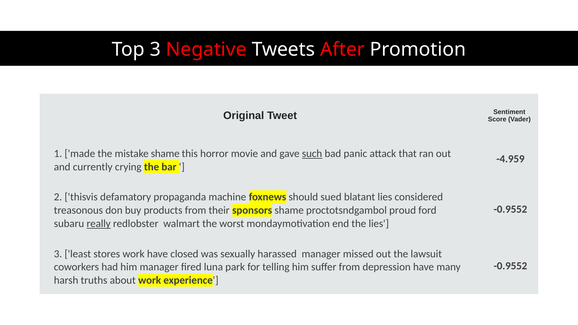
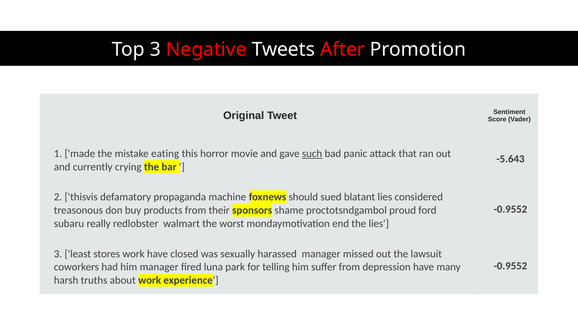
mistake shame: shame -> eating (165, 154)
-4.959: -4.959 -> -5.643 (510, 159)
really underline: present -> none (99, 224)
